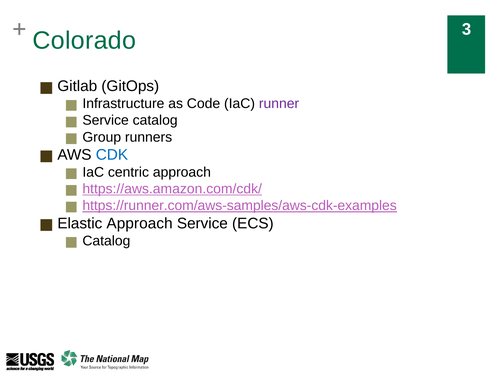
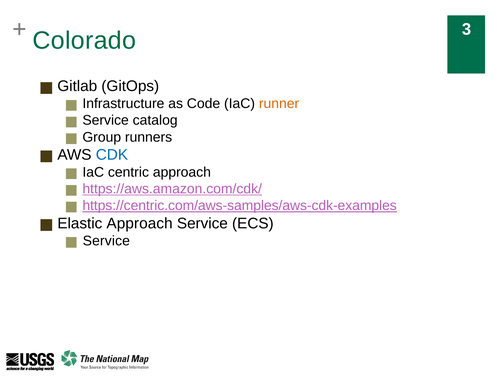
runner colour: purple -> orange (279, 104)
https://runner.com/aws-samples/aws-cdk-examples: https://runner.com/aws-samples/aws-cdk-examples -> https://centric.com/aws-samples/aws-cdk-examples (240, 206)
Catalog: Catalog -> Service (106, 241)
